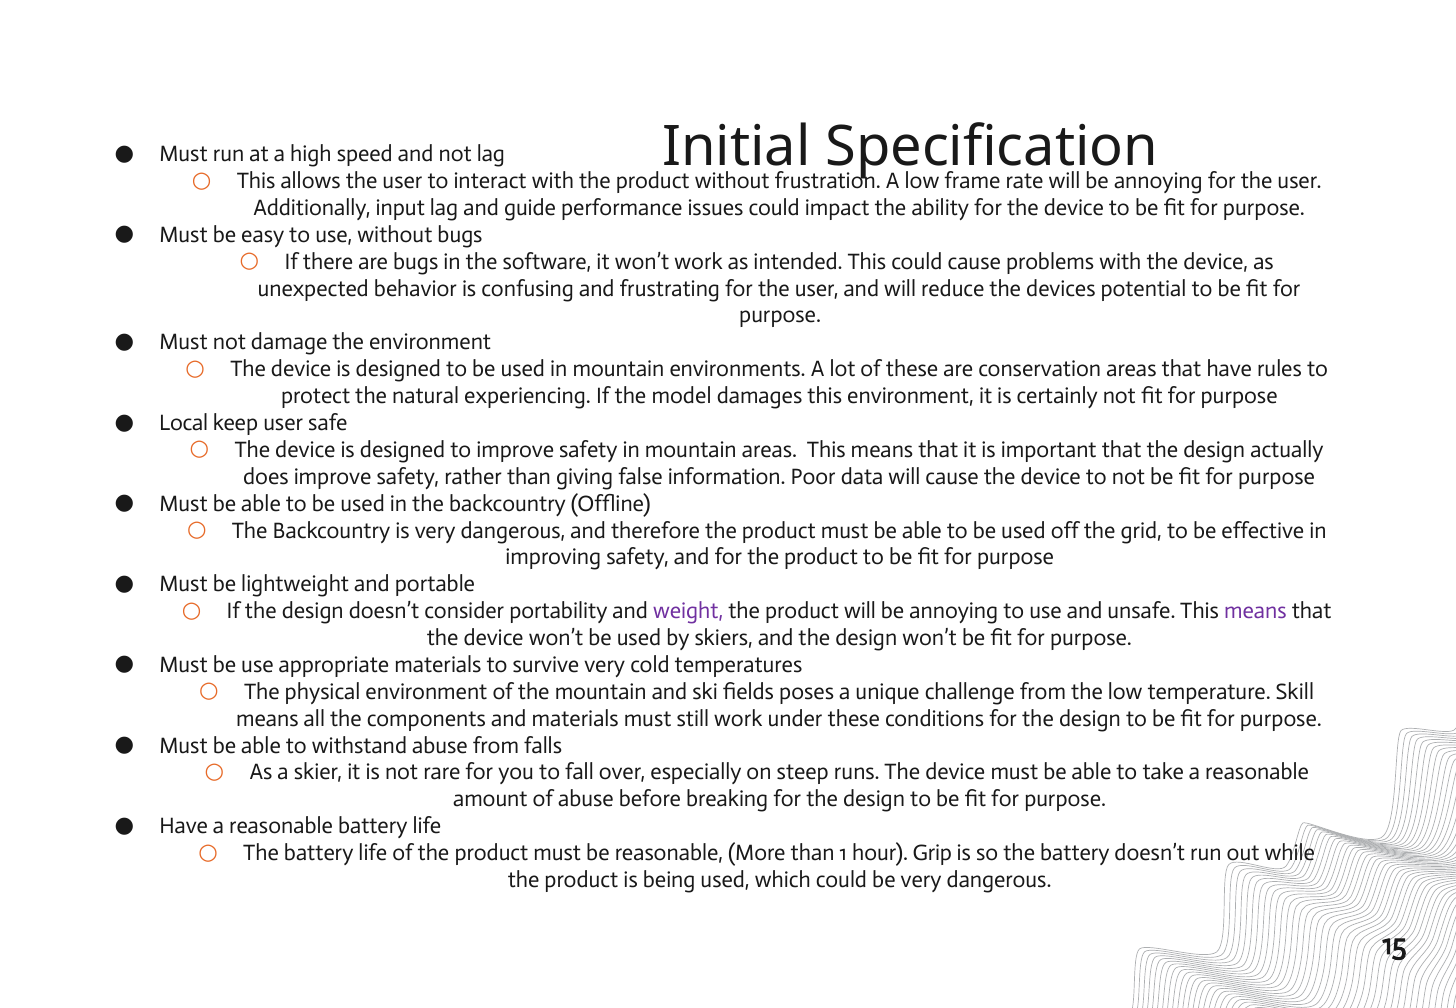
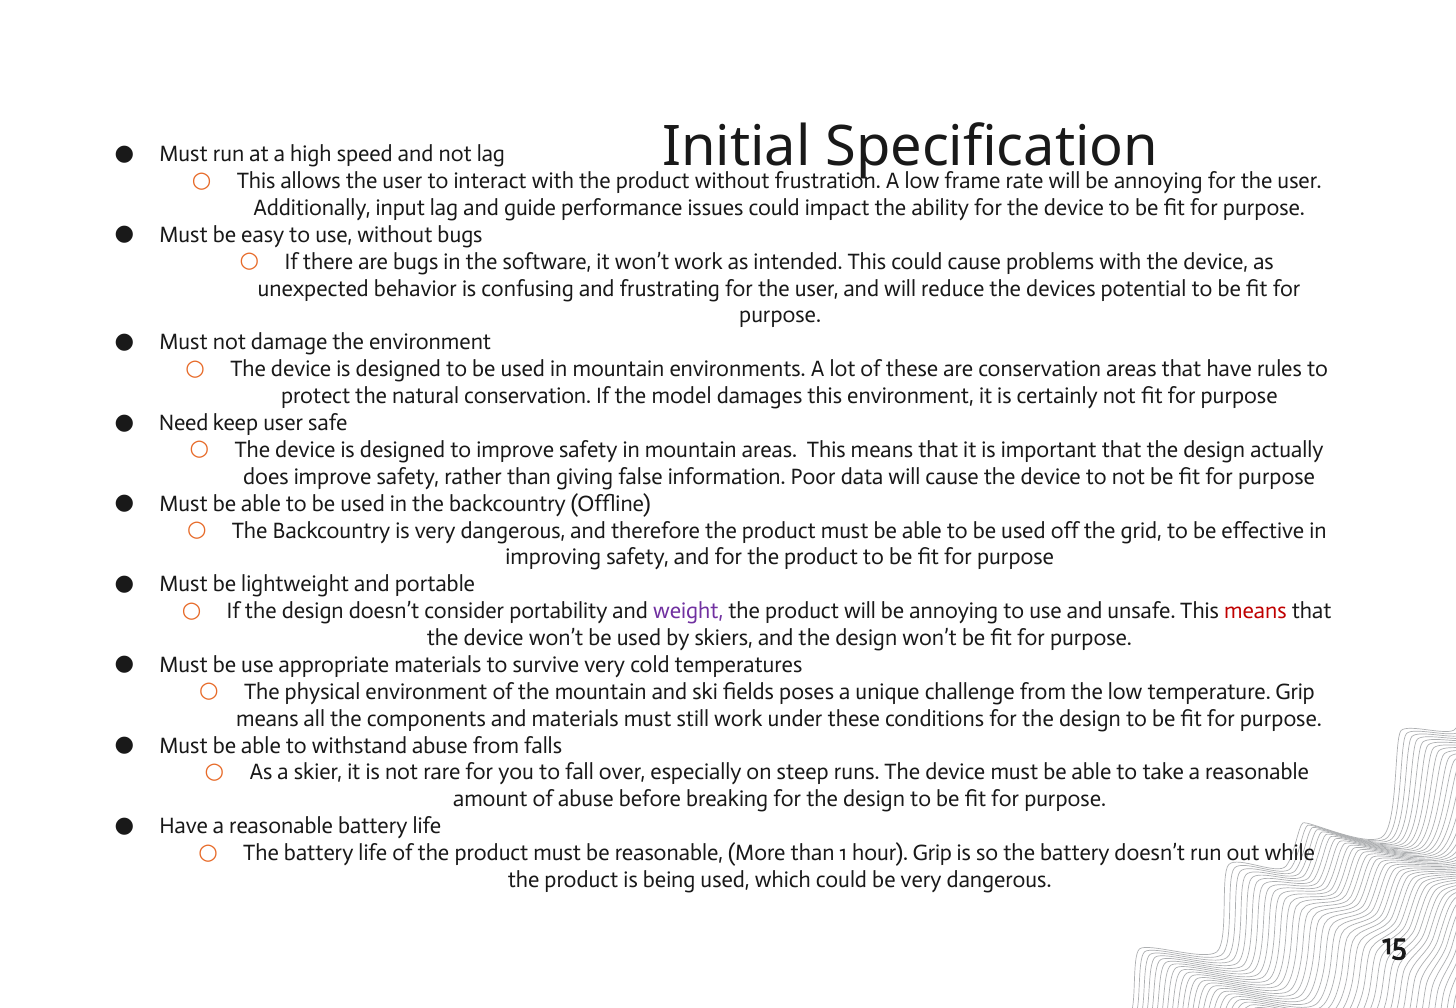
natural experiencing: experiencing -> conservation (528, 396)
Local: Local -> Need (184, 423)
means colour: purple -> red (1255, 611)
temperature Skill: Skill -> Grip (1295, 692)
